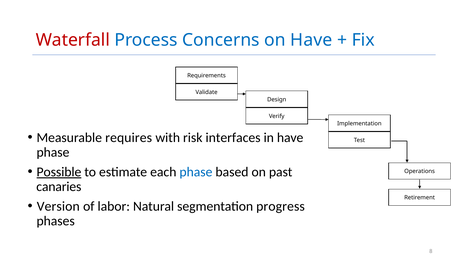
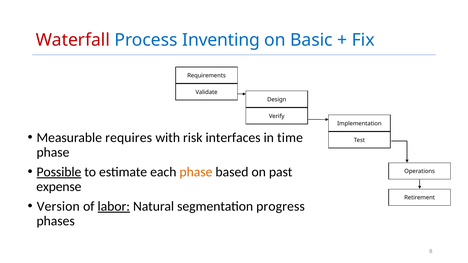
Concerns: Concerns -> Inventing (221, 40)
on Have: Have -> Basic (311, 40)
in have: have -> time (290, 138)
phase colour: blue -> orange (196, 172)
canaries: canaries -> expense (59, 187)
labor underline: none -> present (114, 207)
